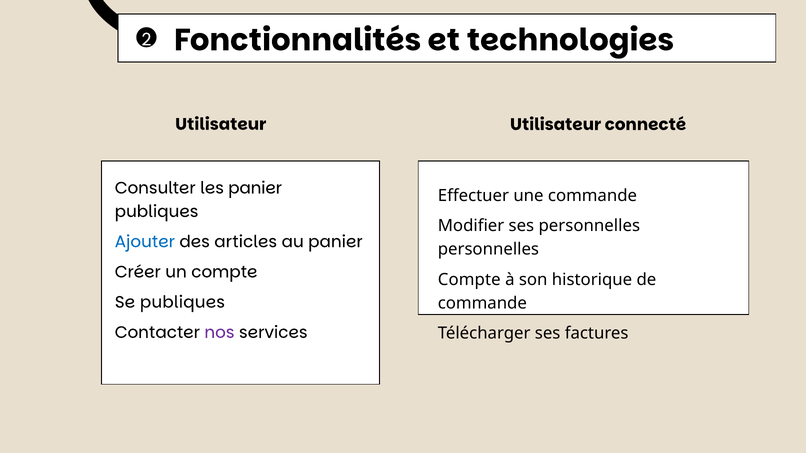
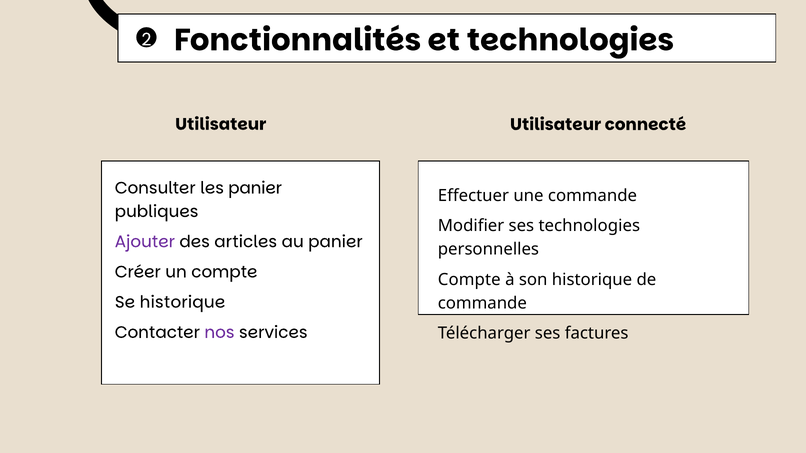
ses personnelles: personnelles -> technologies (589, 226)
Ajouter colour: blue -> purple (145, 242)
Se publiques: publiques -> historique (182, 302)
